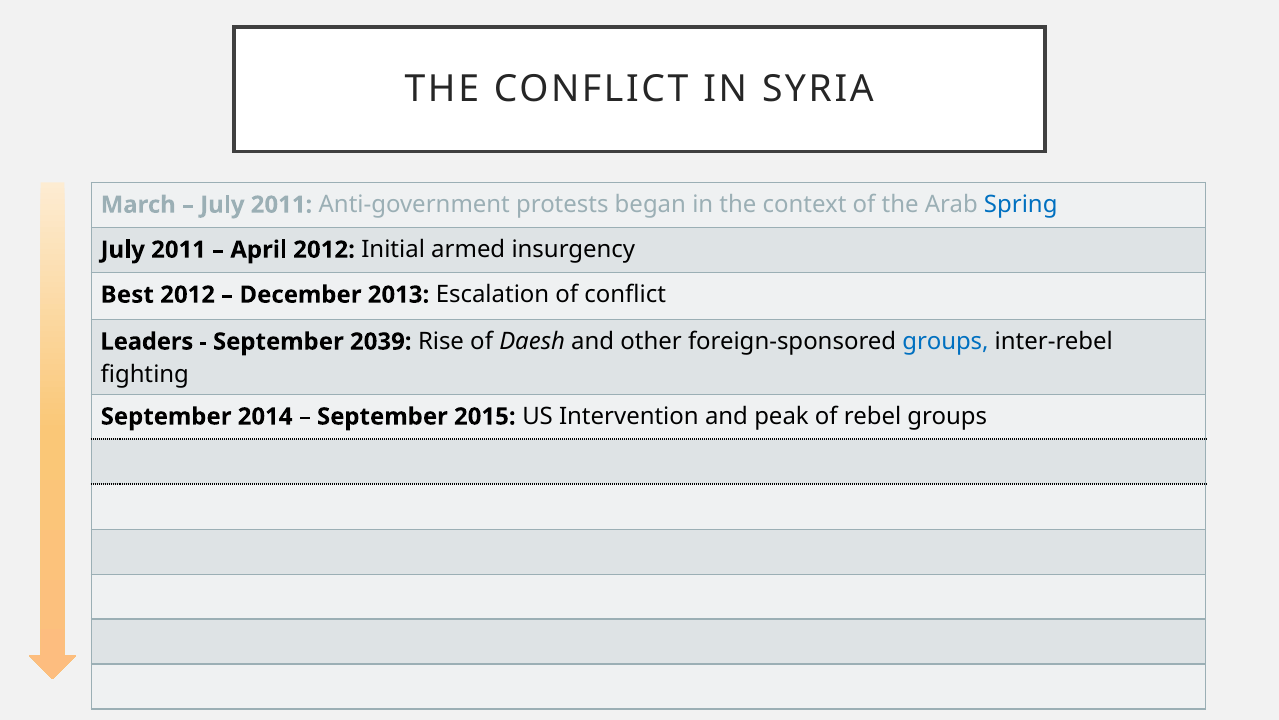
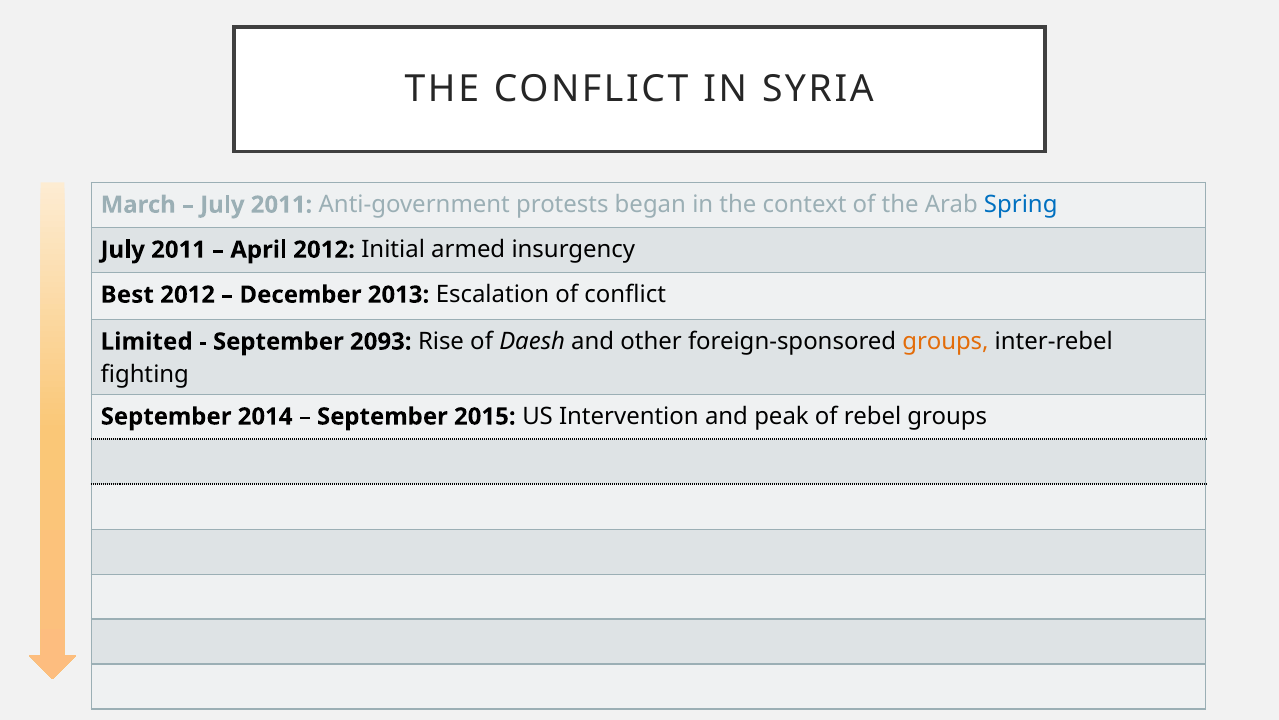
Leaders: Leaders -> Limited (147, 341)
2039: 2039 -> 2093 (381, 341)
groups colour: blue -> orange (945, 341)
